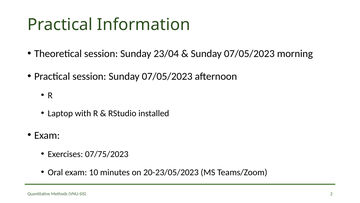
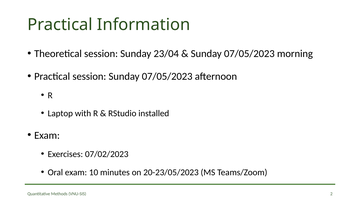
07/75/2023: 07/75/2023 -> 07/02/2023 (107, 154)
